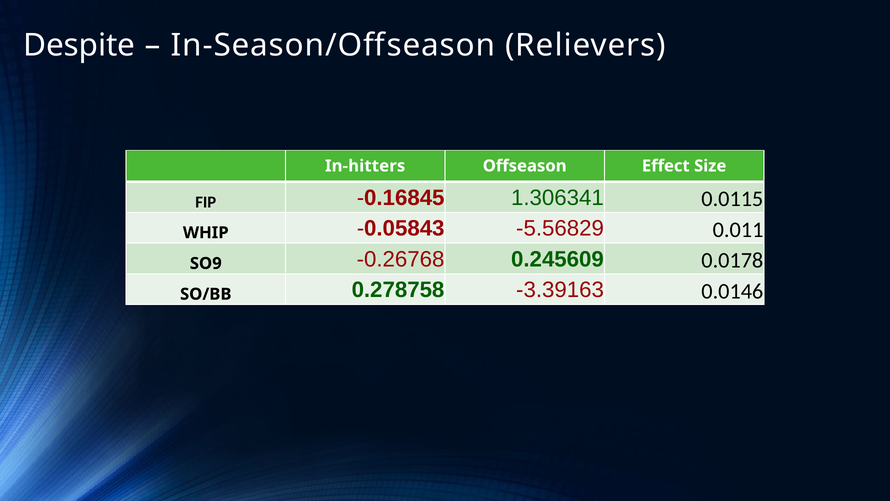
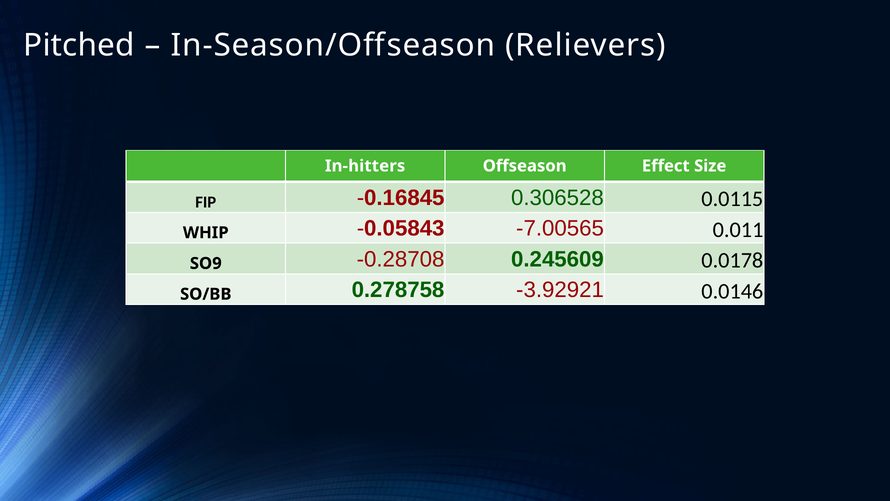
Despite: Despite -> Pitched (79, 45)
1.306341: 1.306341 -> 0.306528 (557, 198)
-5.56829: -5.56829 -> -7.00565 (560, 228)
-0.26768: -0.26768 -> -0.28708 (401, 259)
-3.39163: -3.39163 -> -3.92921 (560, 290)
